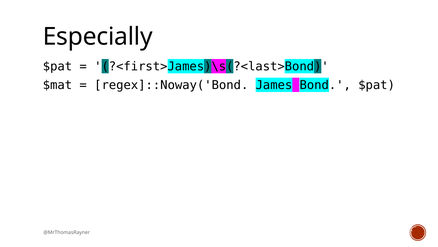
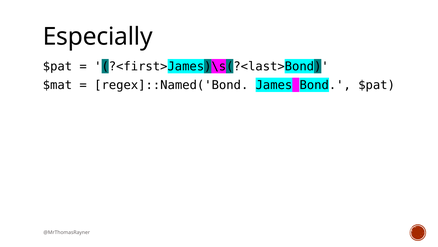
regex]::Noway('Bond: regex]::Noway('Bond -> regex]::Named('Bond (171, 85)
